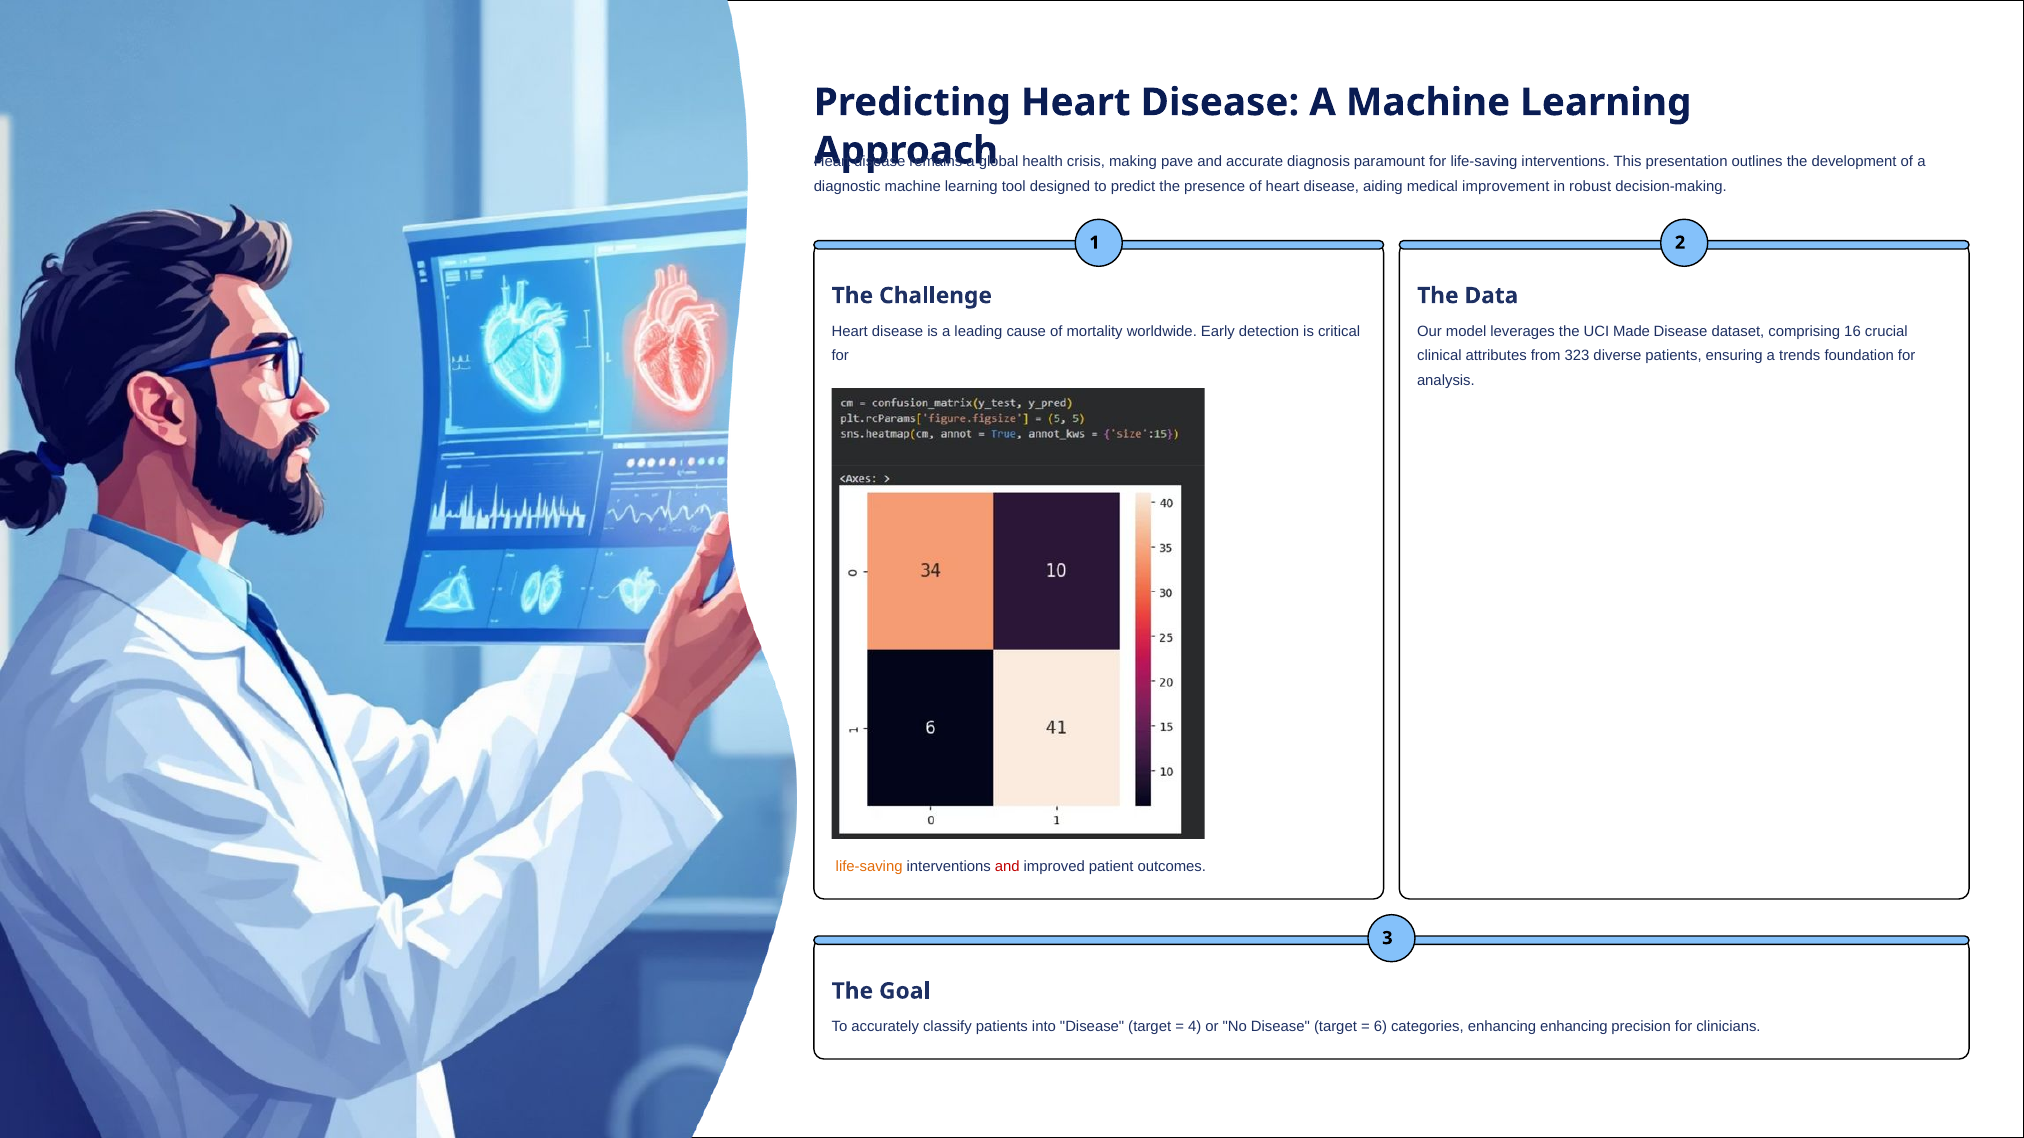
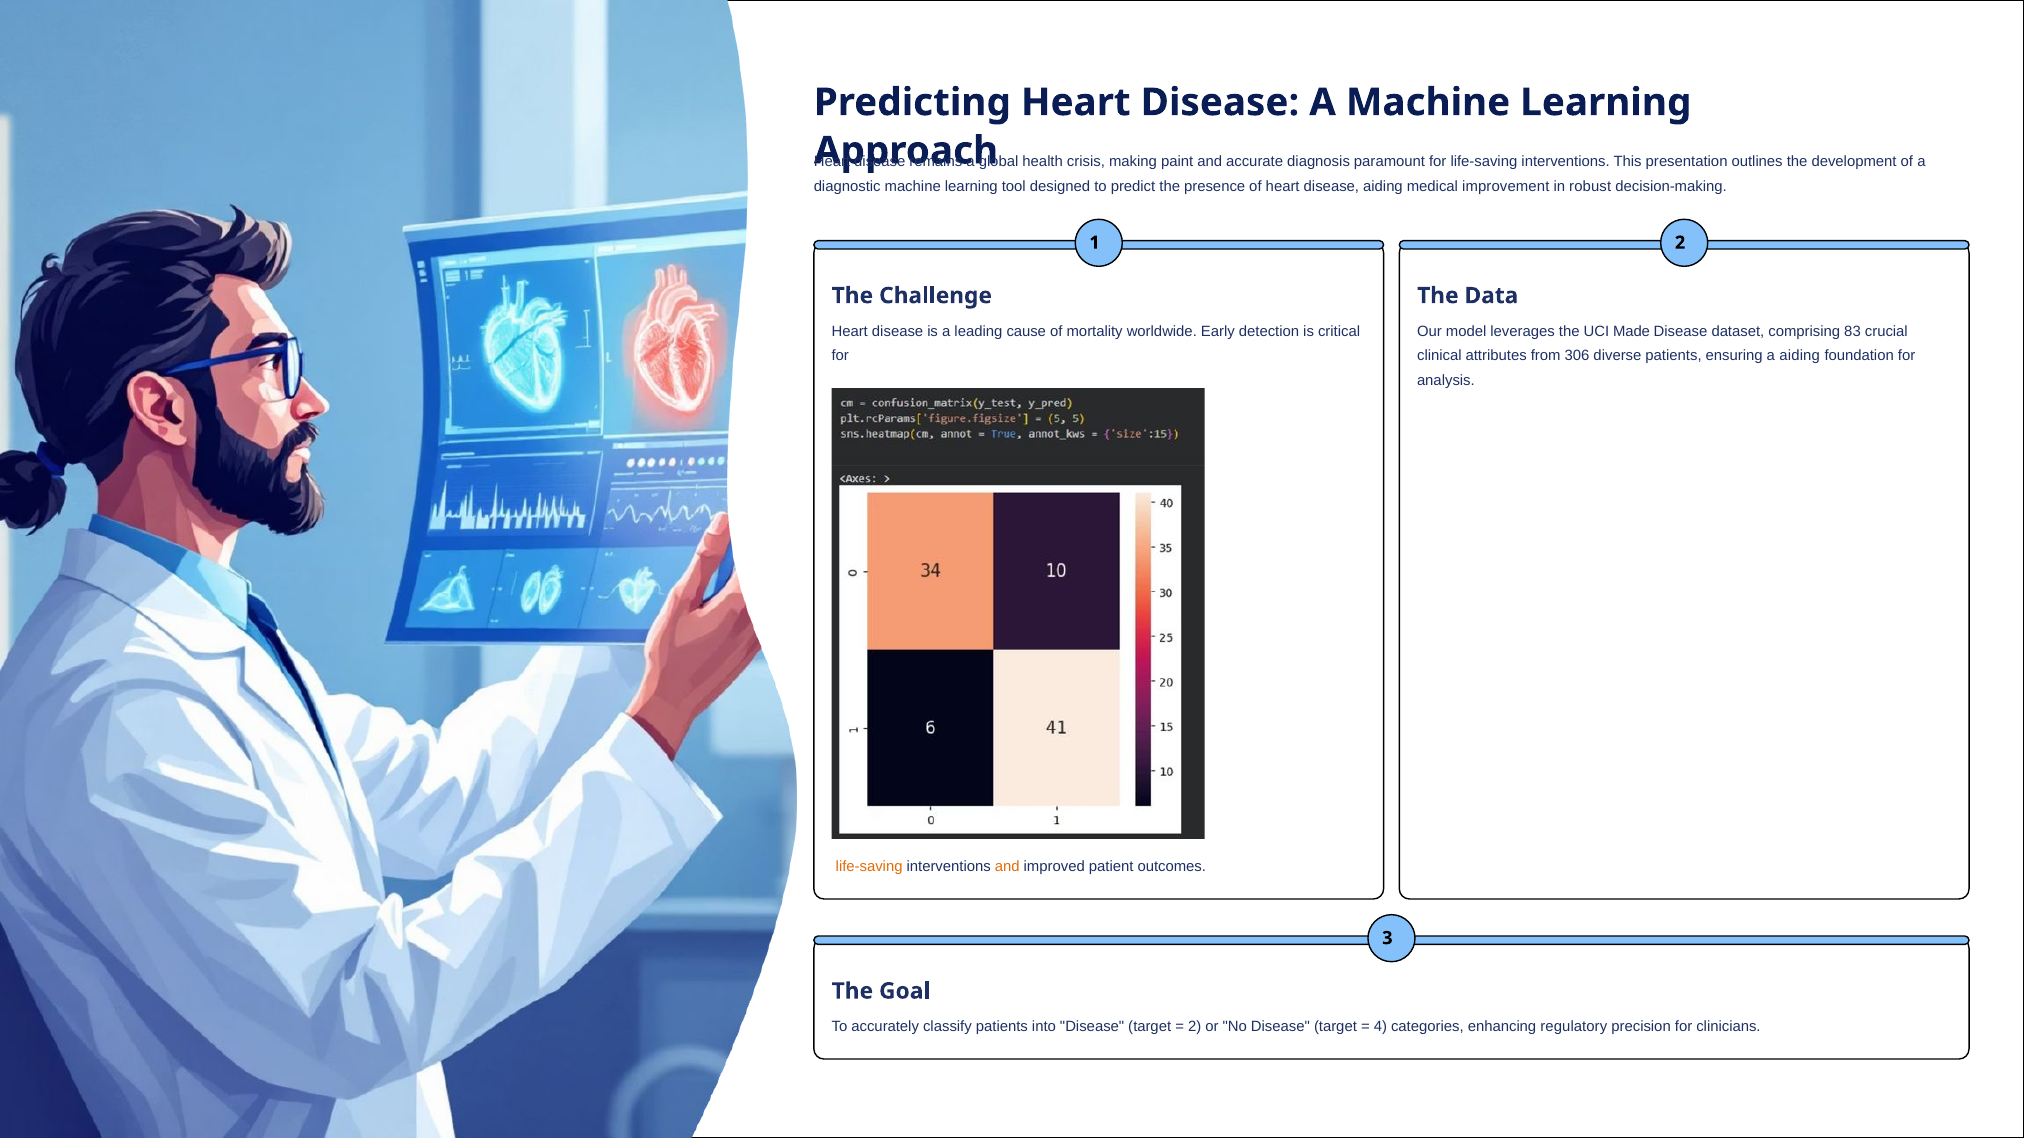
pave: pave -> paint (1177, 162)
16: 16 -> 83 (1853, 331)
323: 323 -> 306 (1577, 356)
a trends: trends -> aiding (1800, 356)
and colour: red -> orange (1007, 867)
4: 4 -> 2 (1195, 1027)
6: 6 -> 4 (1380, 1027)
enhancing enhancing: enhancing -> regulatory (1574, 1027)
